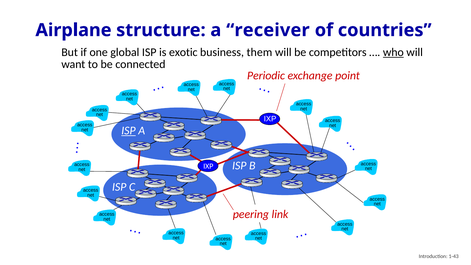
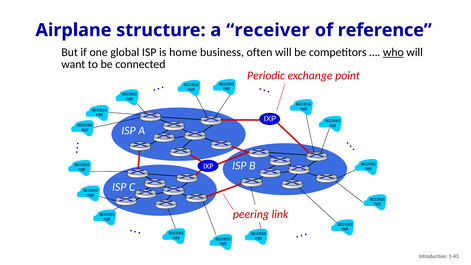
countries: countries -> reference (385, 30)
exotic: exotic -> home (183, 52)
them: them -> often (260, 52)
ISP underline: present -> none (128, 130)
